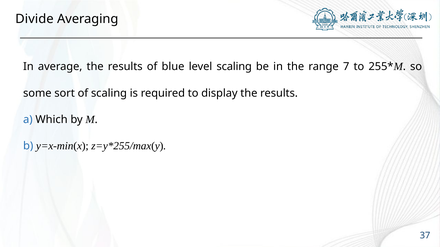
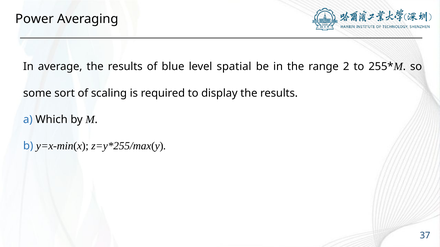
Divide: Divide -> Power (34, 19)
level scaling: scaling -> spatial (234, 67)
7: 7 -> 2 (346, 67)
